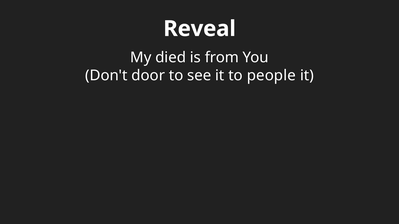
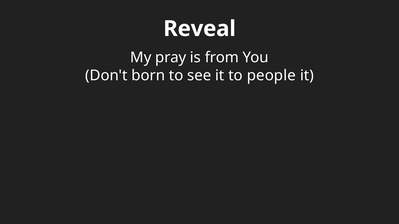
died: died -> pray (171, 58)
door: door -> born (148, 76)
